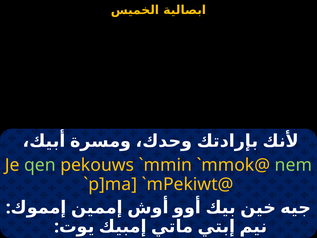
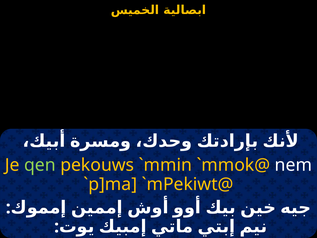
nem colour: light green -> white (293, 165)
